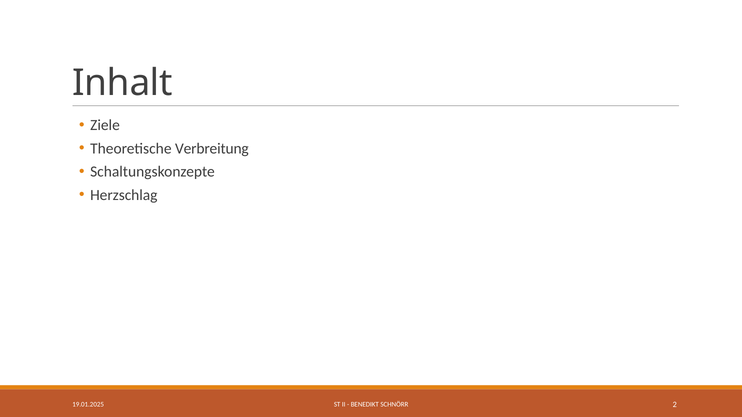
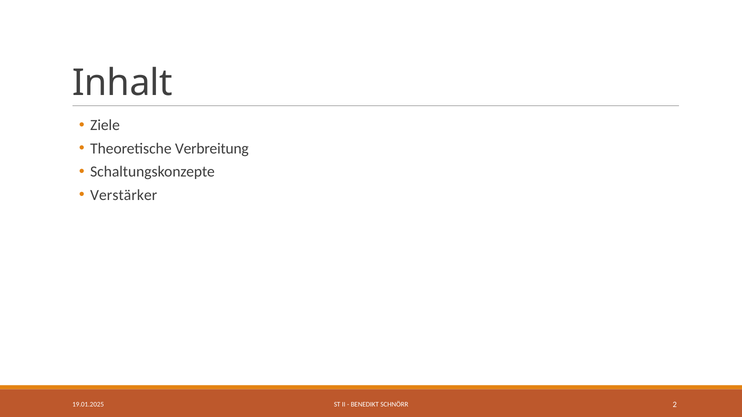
Herzschlag: Herzschlag -> Verstärker (124, 195)
